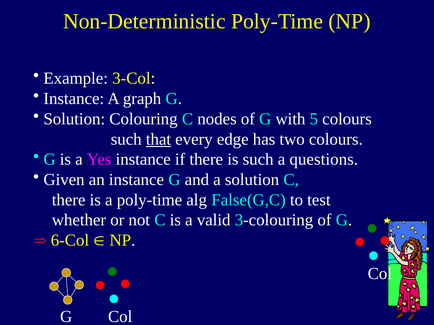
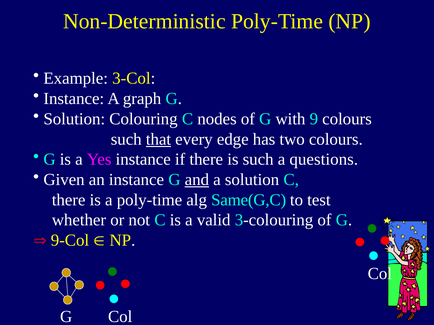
5: 5 -> 9 (314, 119)
and underline: none -> present (197, 180)
False(G,C: False(G,C -> Same(G,C (249, 200)
6-Col: 6-Col -> 9-Col (70, 241)
